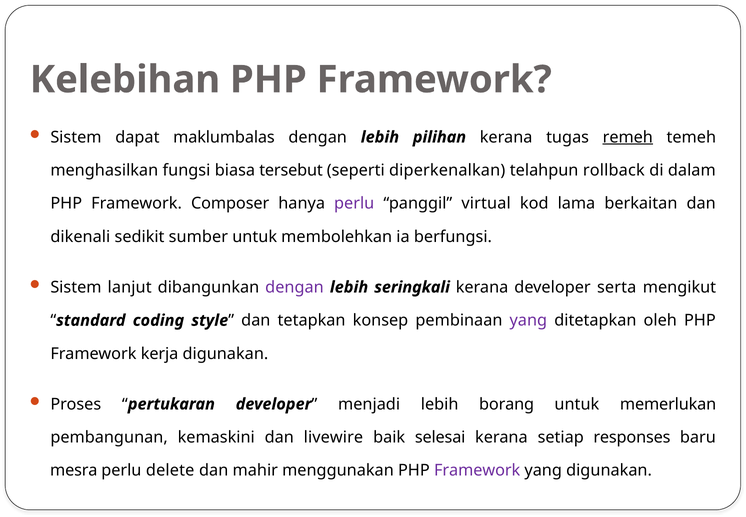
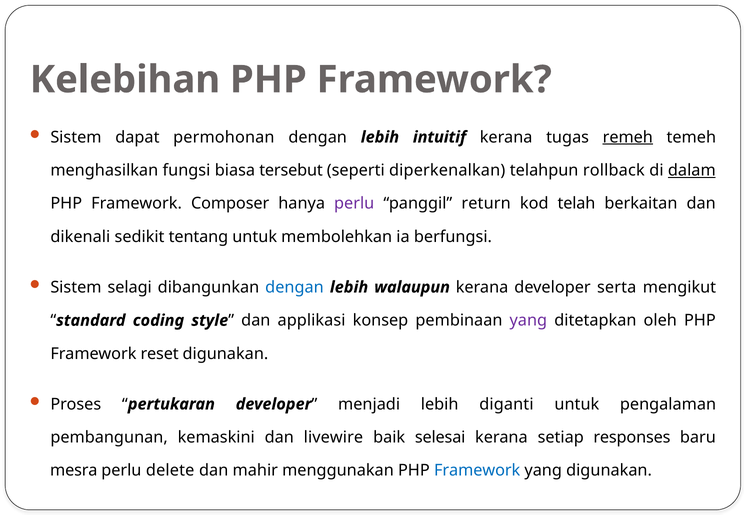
maklumbalas: maklumbalas -> permohonan (224, 137)
pilihan: pilihan -> intuitif (439, 137)
dalam underline: none -> present (692, 170)
virtual: virtual -> return (486, 203)
lama: lama -> telah (576, 203)
sumber: sumber -> tentang (198, 237)
lanjut: lanjut -> selagi (130, 287)
dengan colour: purple -> blue (294, 287)
seringkali: seringkali -> walaupun (412, 287)
tetapkan: tetapkan -> applikasi (312, 320)
kerja: kerja -> reset (160, 353)
borang: borang -> diganti (506, 404)
memerlukan: memerlukan -> pengalaman (668, 404)
Framework colour: purple -> blue (477, 470)
